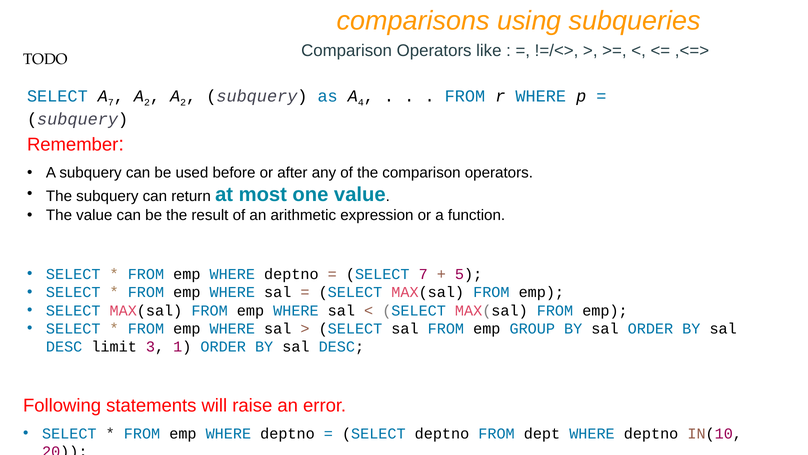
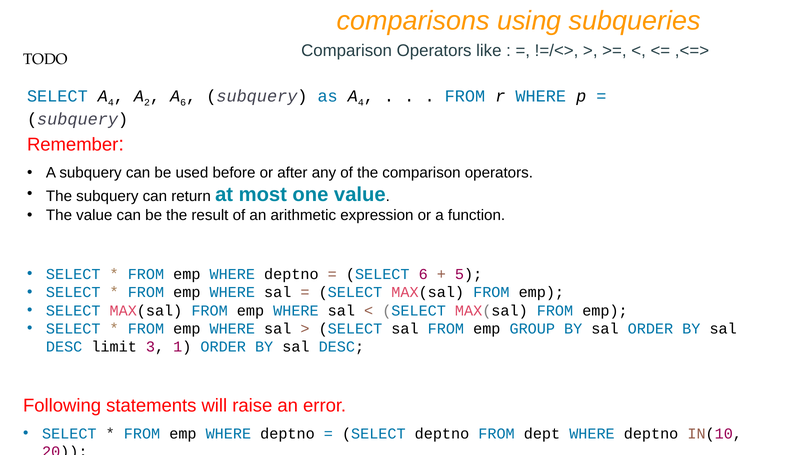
SELECT A 7: 7 -> 4 (111, 102)
2: 2 -> 6 (183, 102)
SELECT 7: 7 -> 6 (423, 274)
